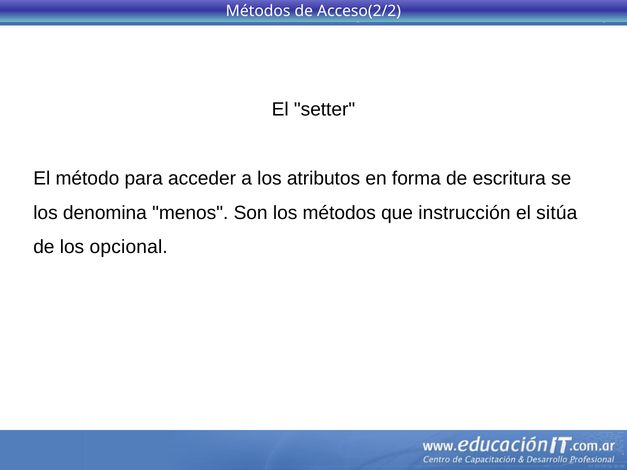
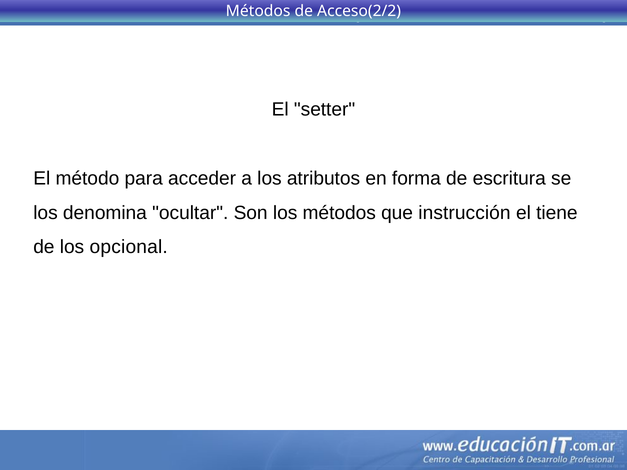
menos: menos -> ocultar (190, 213)
sitúa: sitúa -> tiene (557, 213)
